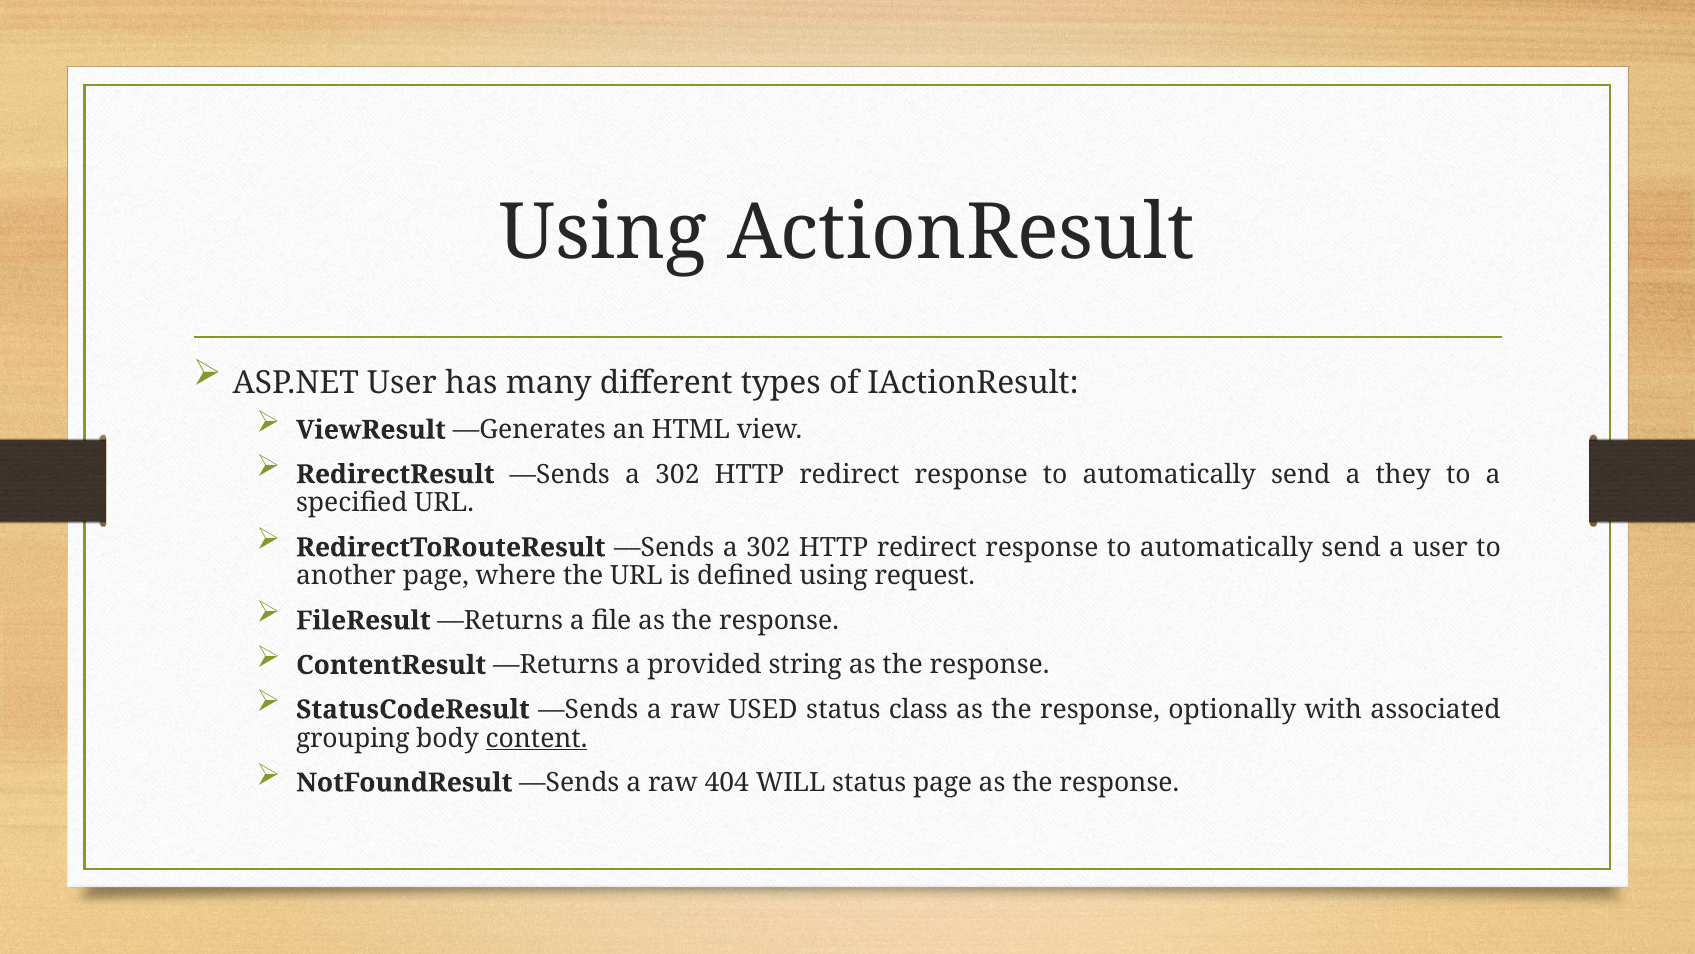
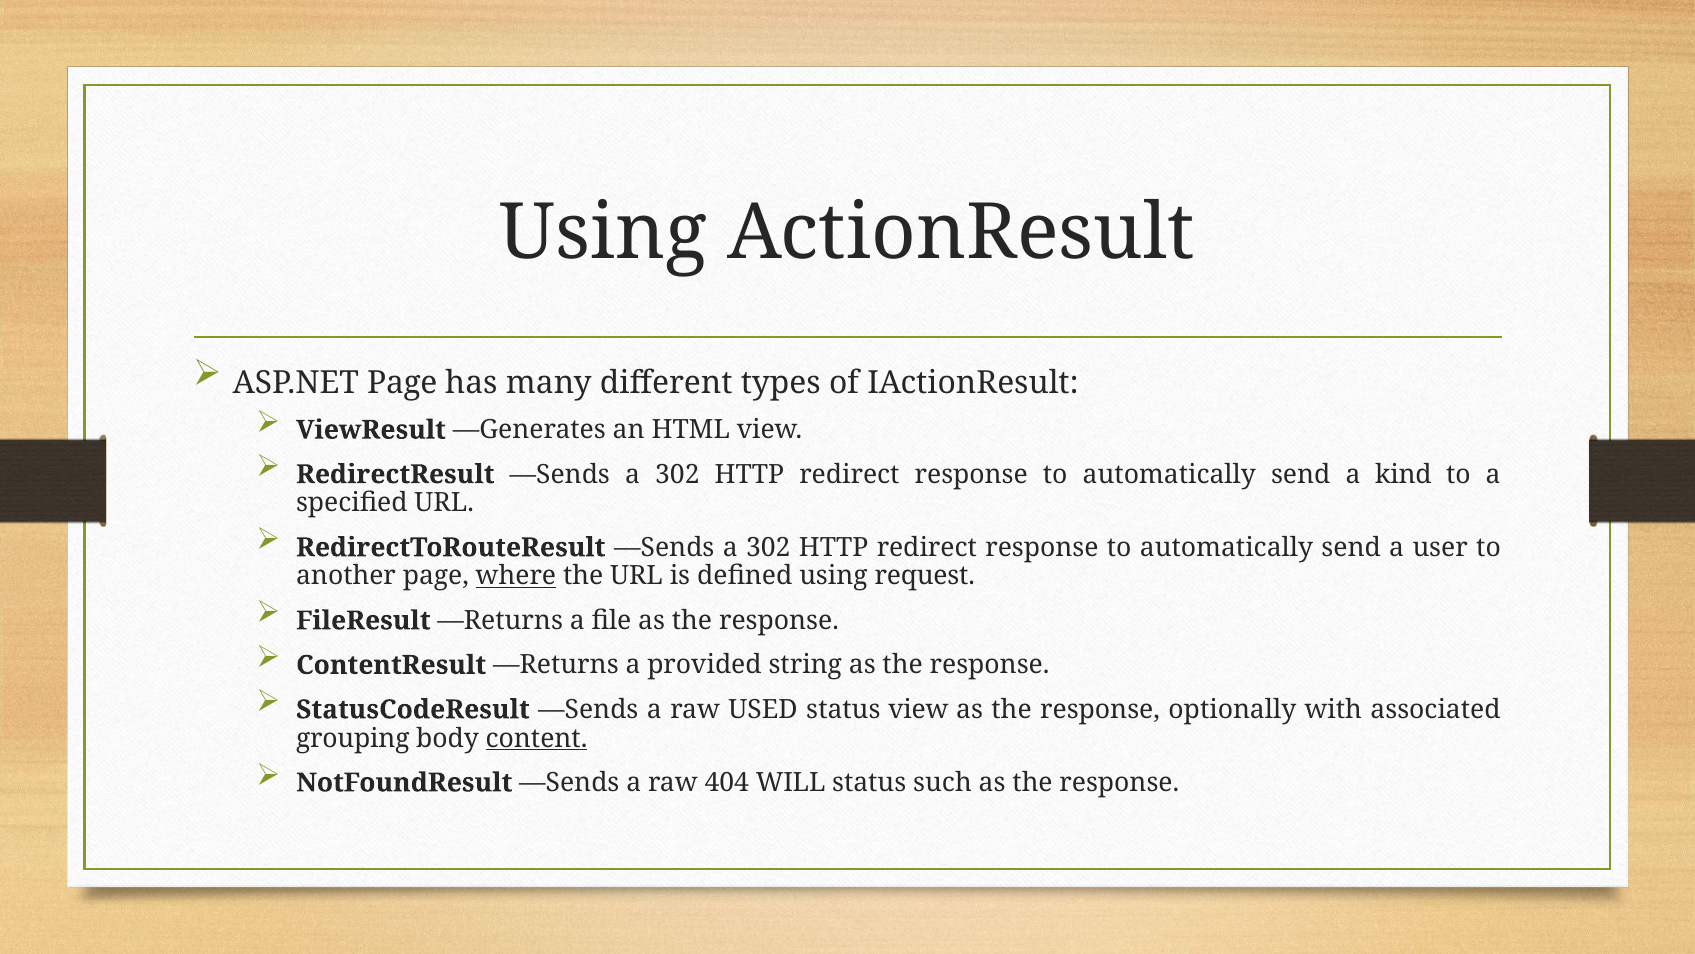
ASP.NET User: User -> Page (402, 383)
they: they -> kind (1403, 474)
where underline: none -> present (516, 576)
status class: class -> view (918, 709)
status page: page -> such (943, 782)
